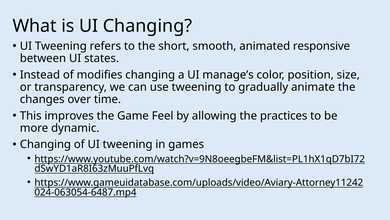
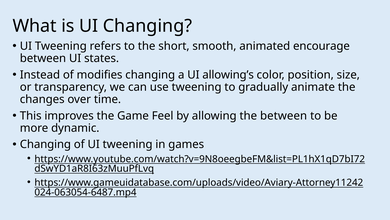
responsive: responsive -> encourage (321, 46)
manage’s: manage’s -> allowing’s (228, 75)
the practices: practices -> between (284, 115)
